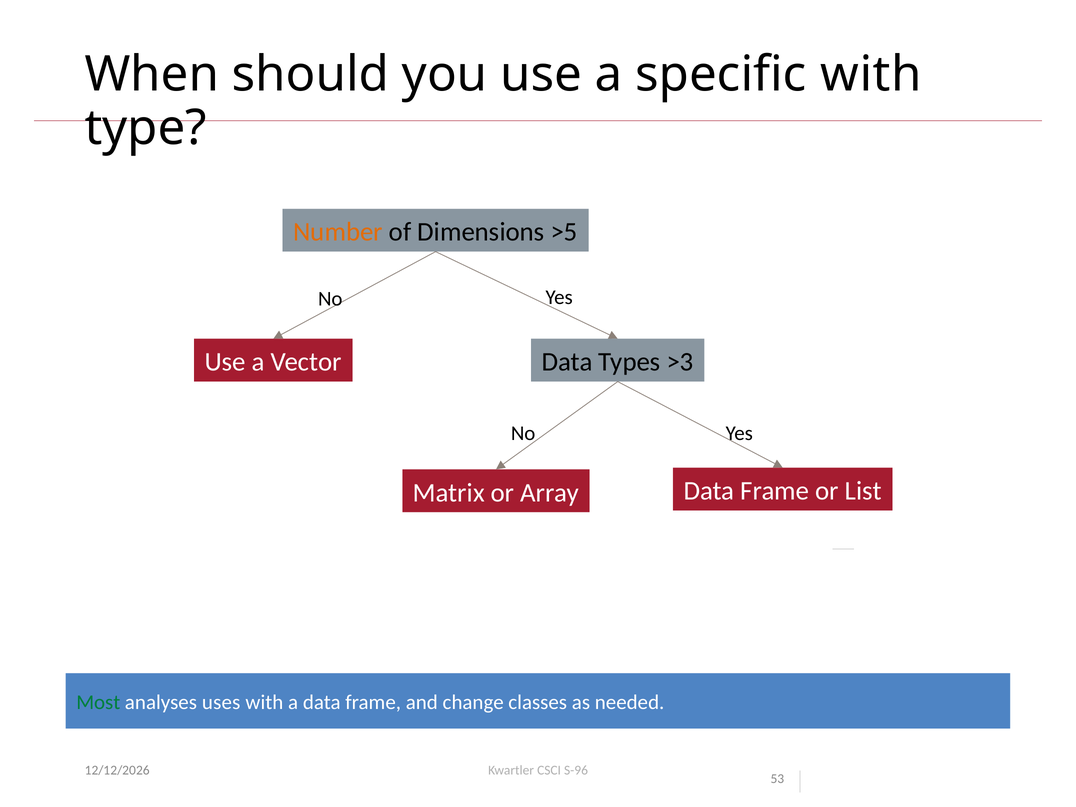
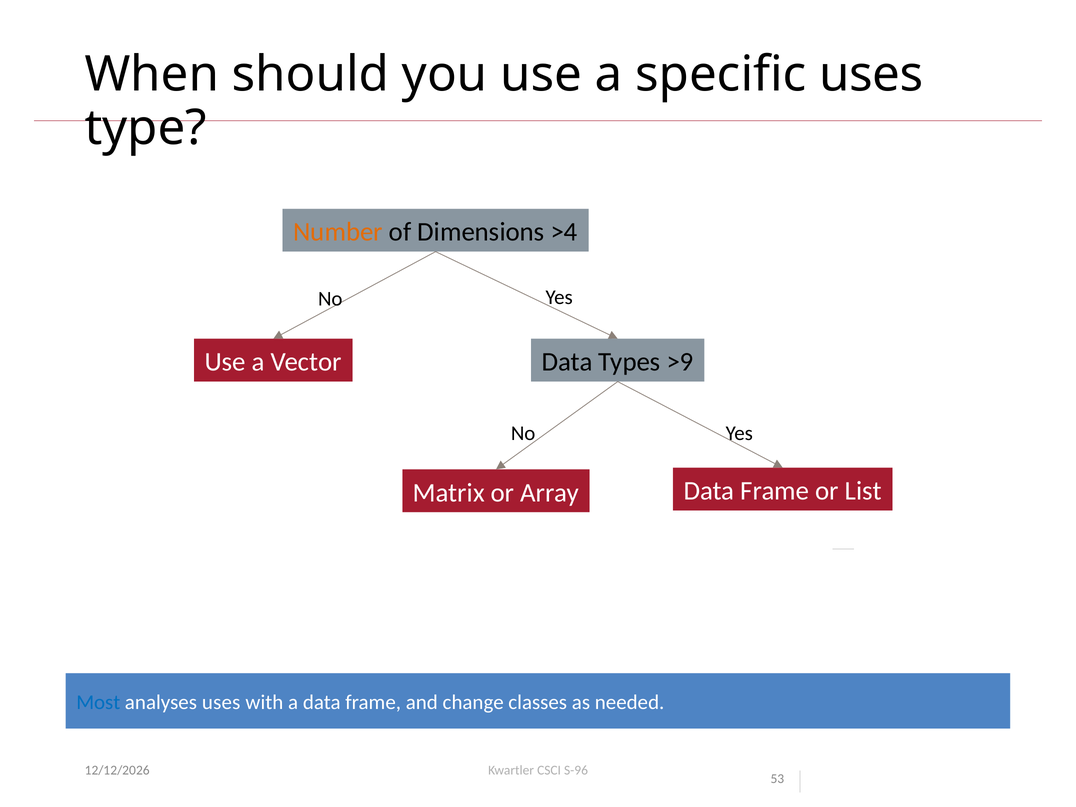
specific with: with -> uses (871, 75)
>5: >5 -> >4 (564, 232)
>3: >3 -> >9 (680, 362)
Most colour: green -> blue (98, 702)
